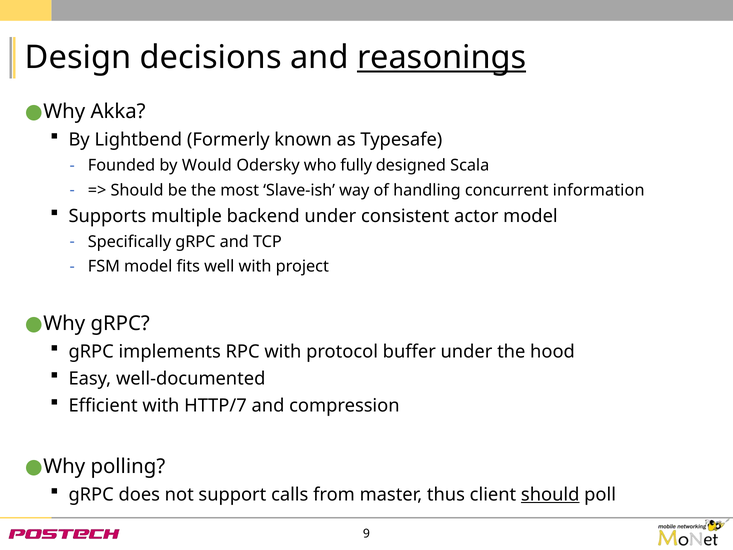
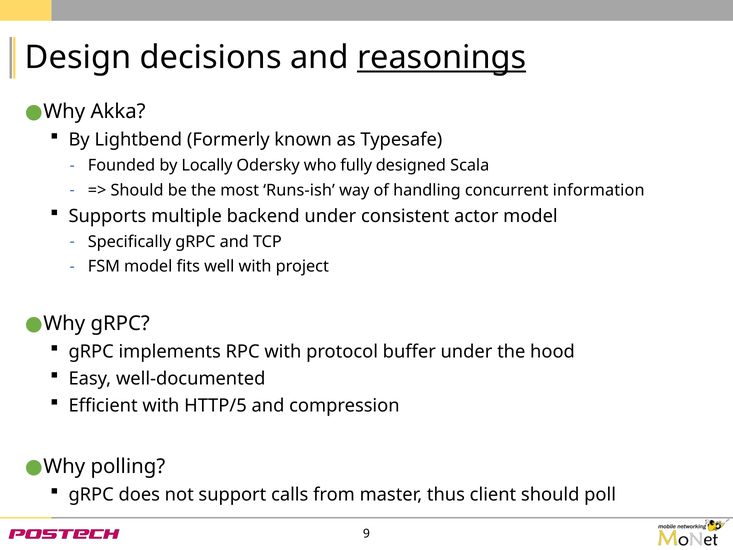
Would: Would -> Locally (207, 165)
Slave-ish: Slave-ish -> Runs-ish (299, 190)
HTTP/7: HTTP/7 -> HTTP/5 (216, 406)
should underline: present -> none (550, 494)
